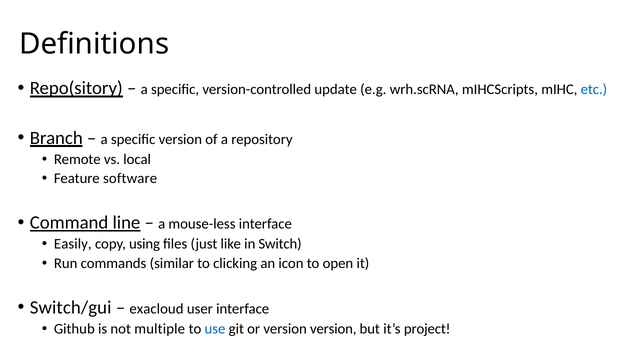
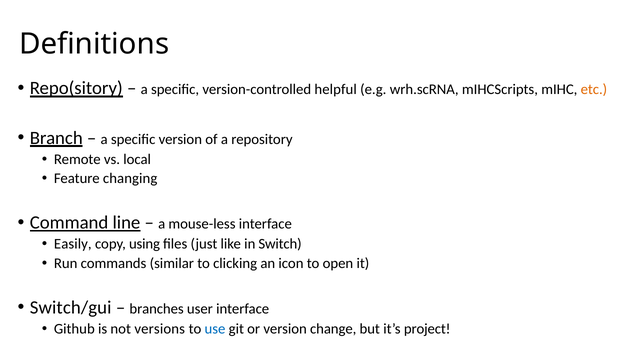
update: update -> helpful (336, 90)
etc colour: blue -> orange (594, 90)
software: software -> changing (130, 179)
exacloud: exacloud -> branches (157, 309)
multiple: multiple -> versions (160, 329)
version version: version -> change (333, 329)
